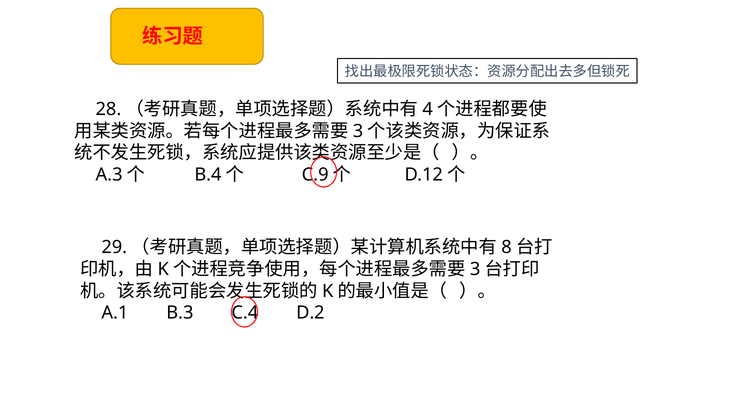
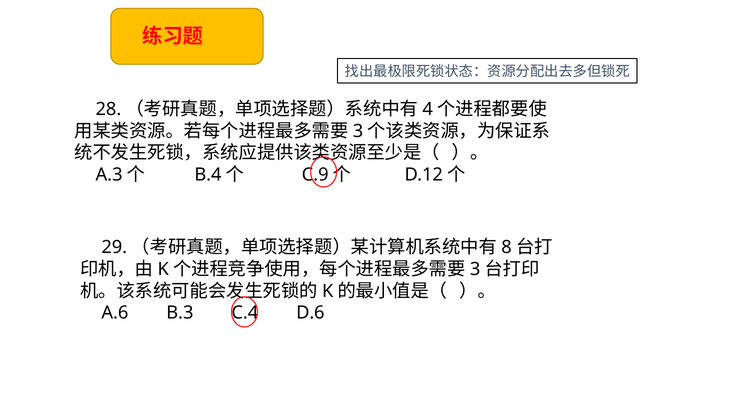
A.1: A.1 -> A.6 (115, 313)
D.2: D.2 -> D.6 (310, 313)
